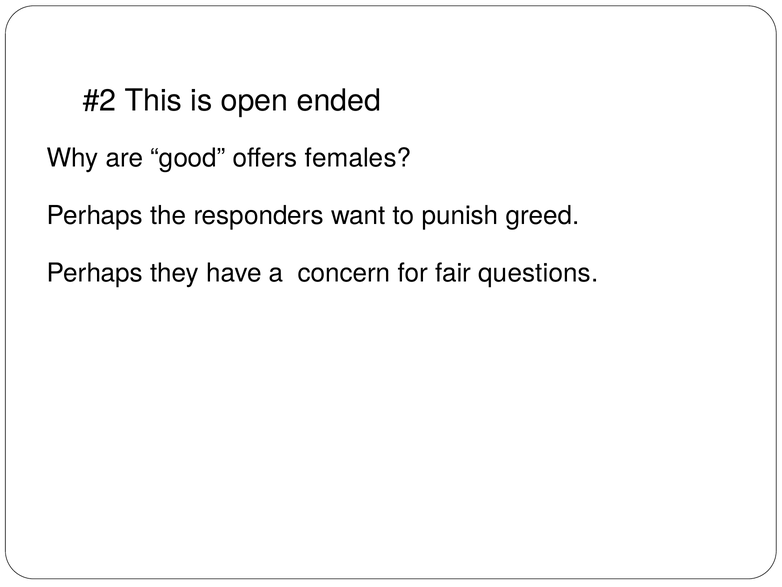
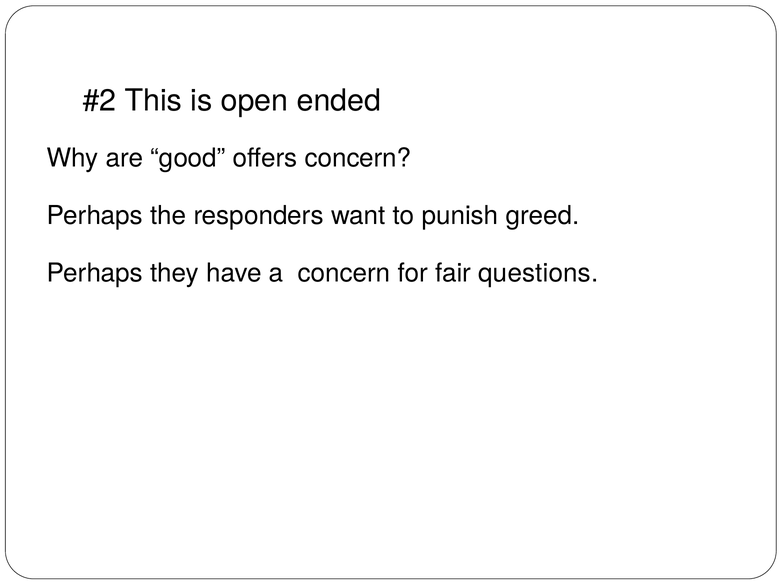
offers females: females -> concern (358, 158)
